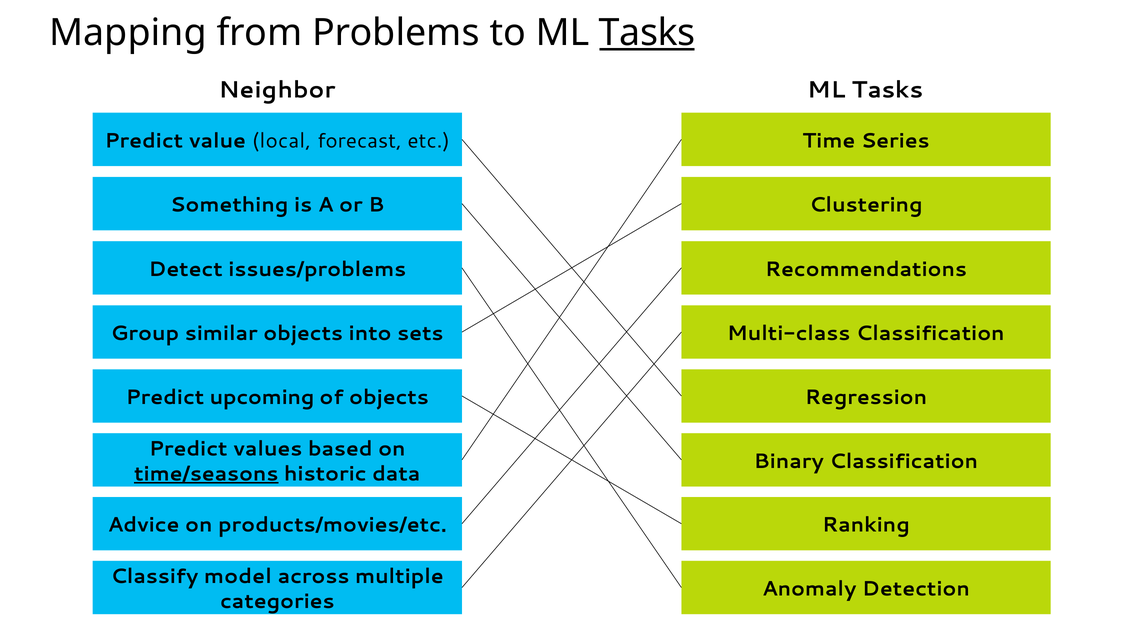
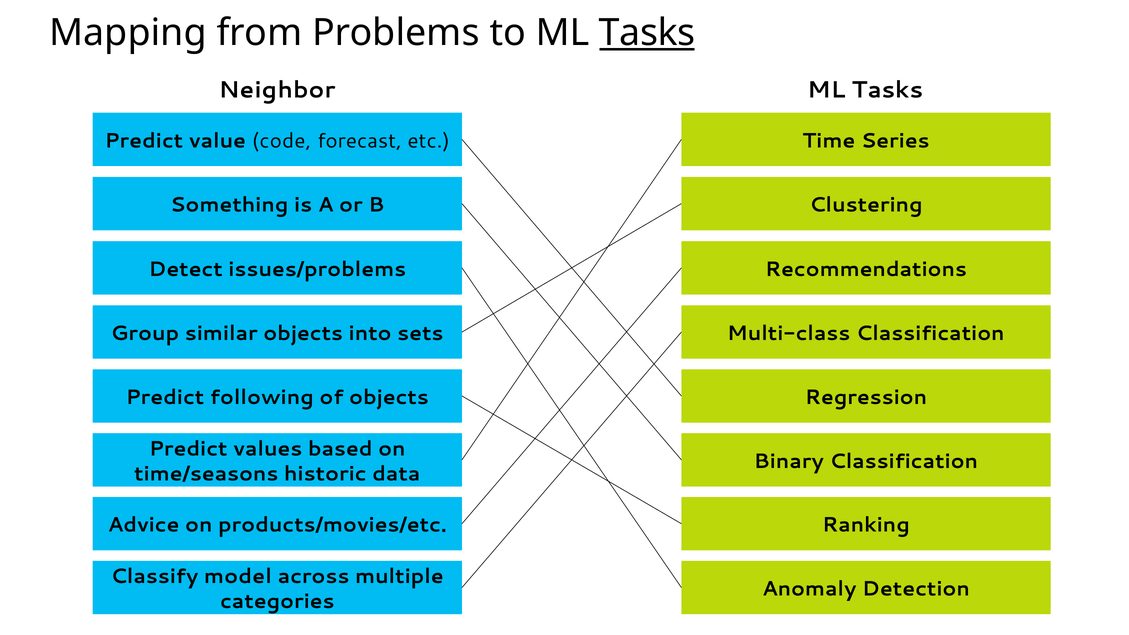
local: local -> code (282, 141)
upcoming: upcoming -> following (262, 397)
time/seasons underline: present -> none (206, 474)
